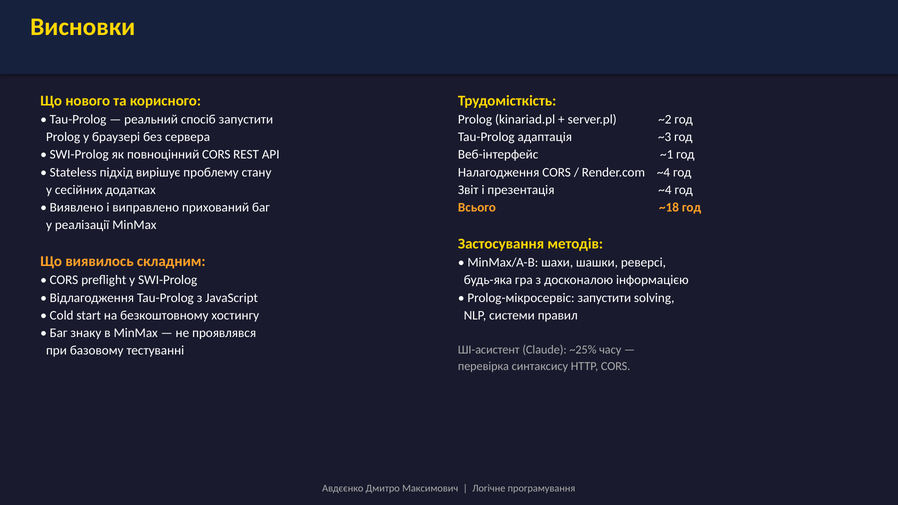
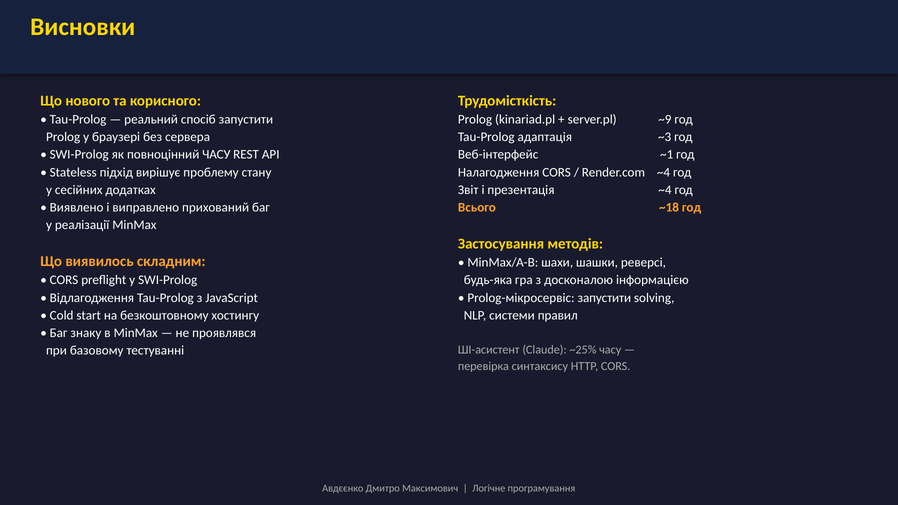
~2: ~2 -> ~9 (665, 120)
повноцінний CORS: CORS -> ЧАСУ (216, 155)
